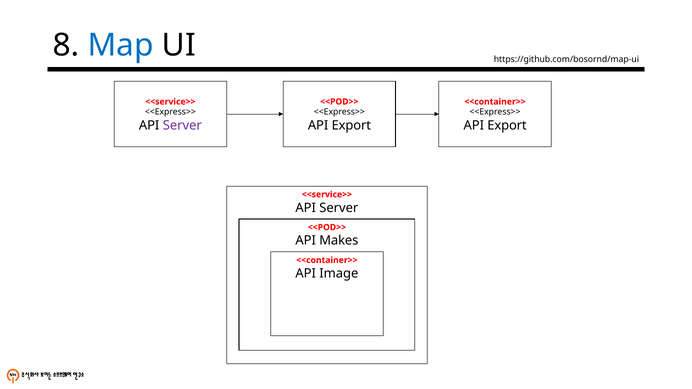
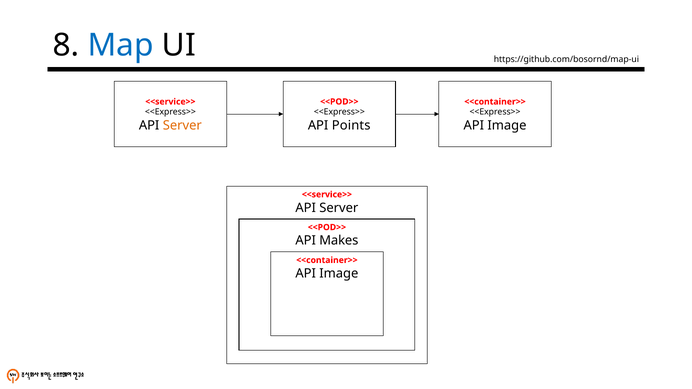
Server colour: purple -> orange (182, 125)
Export: Export -> Points (351, 125)
Export: Export -> Image (507, 125)
